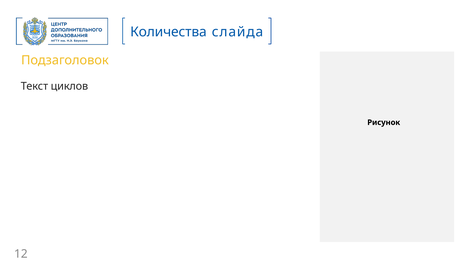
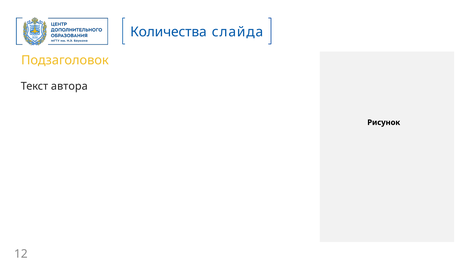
циклов: циклов -> автора (69, 87)
